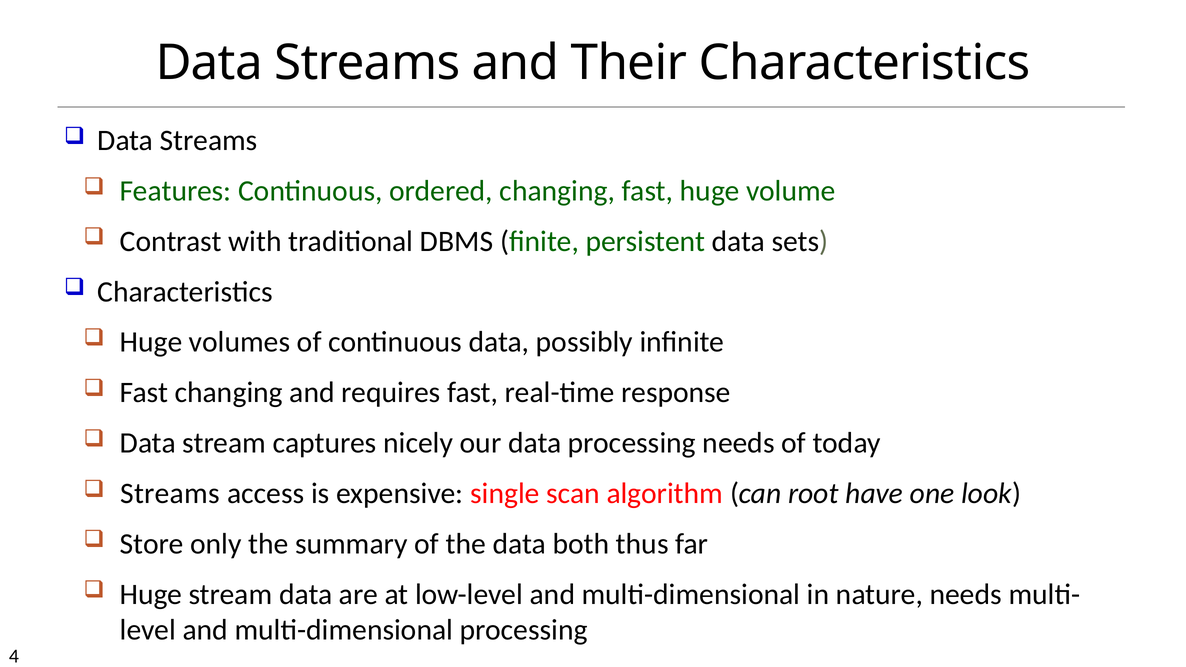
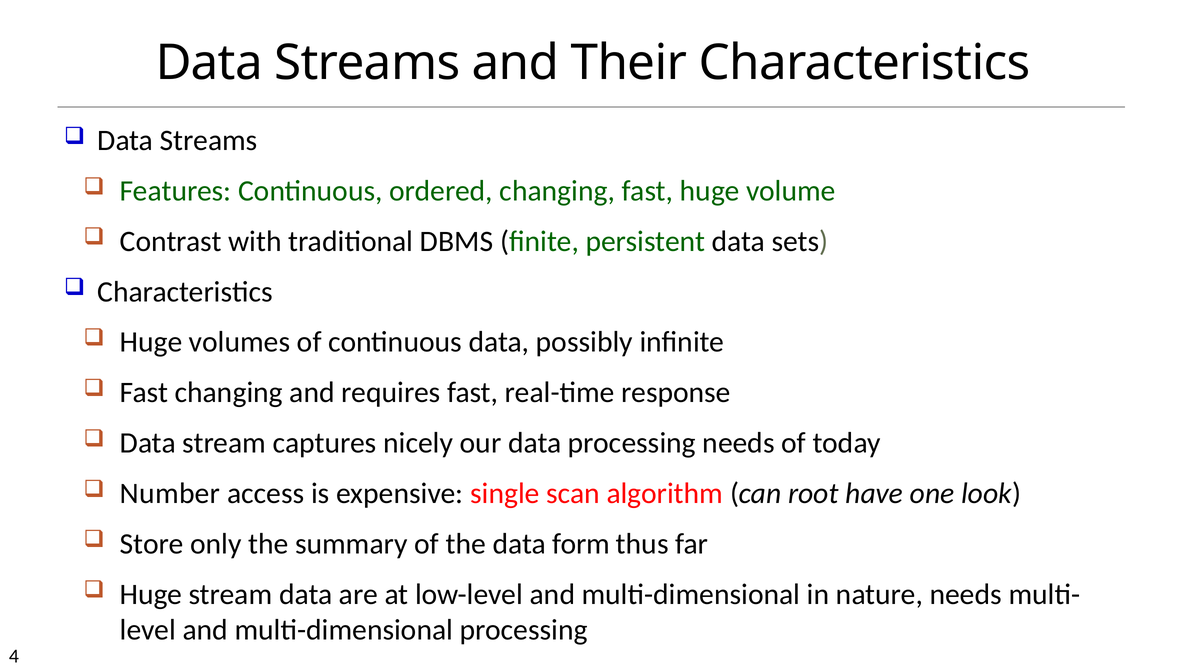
Streams: Streams -> Number (170, 494)
both: both -> form (581, 544)
